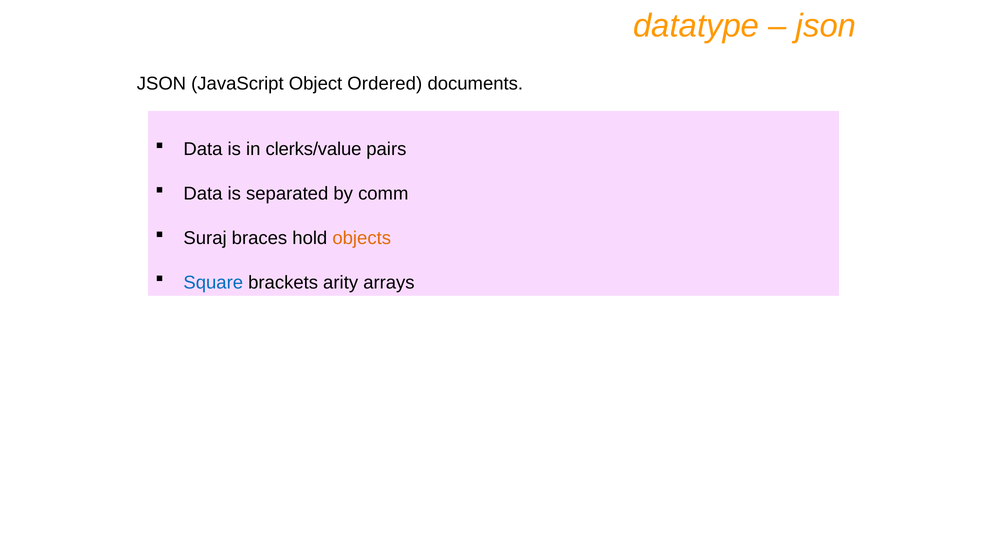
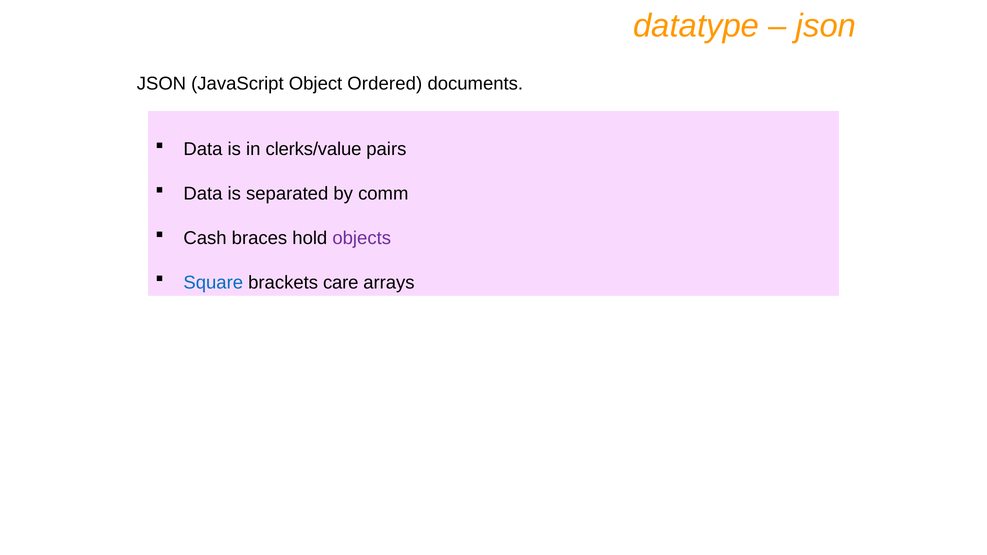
Suraj: Suraj -> Cash (205, 238)
objects colour: orange -> purple (362, 238)
arity: arity -> care (341, 283)
